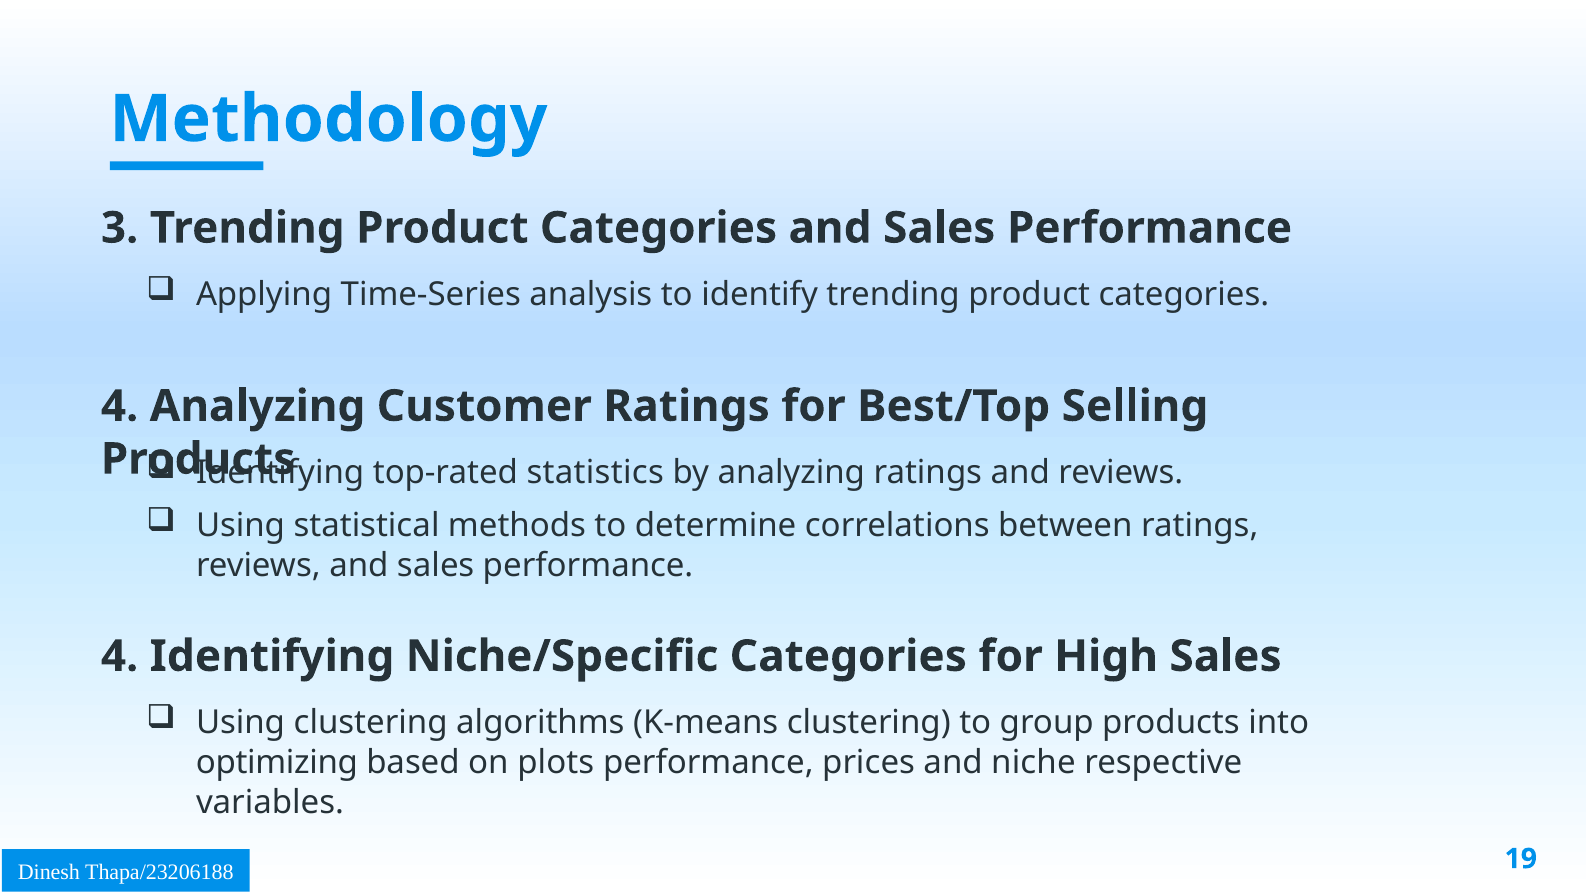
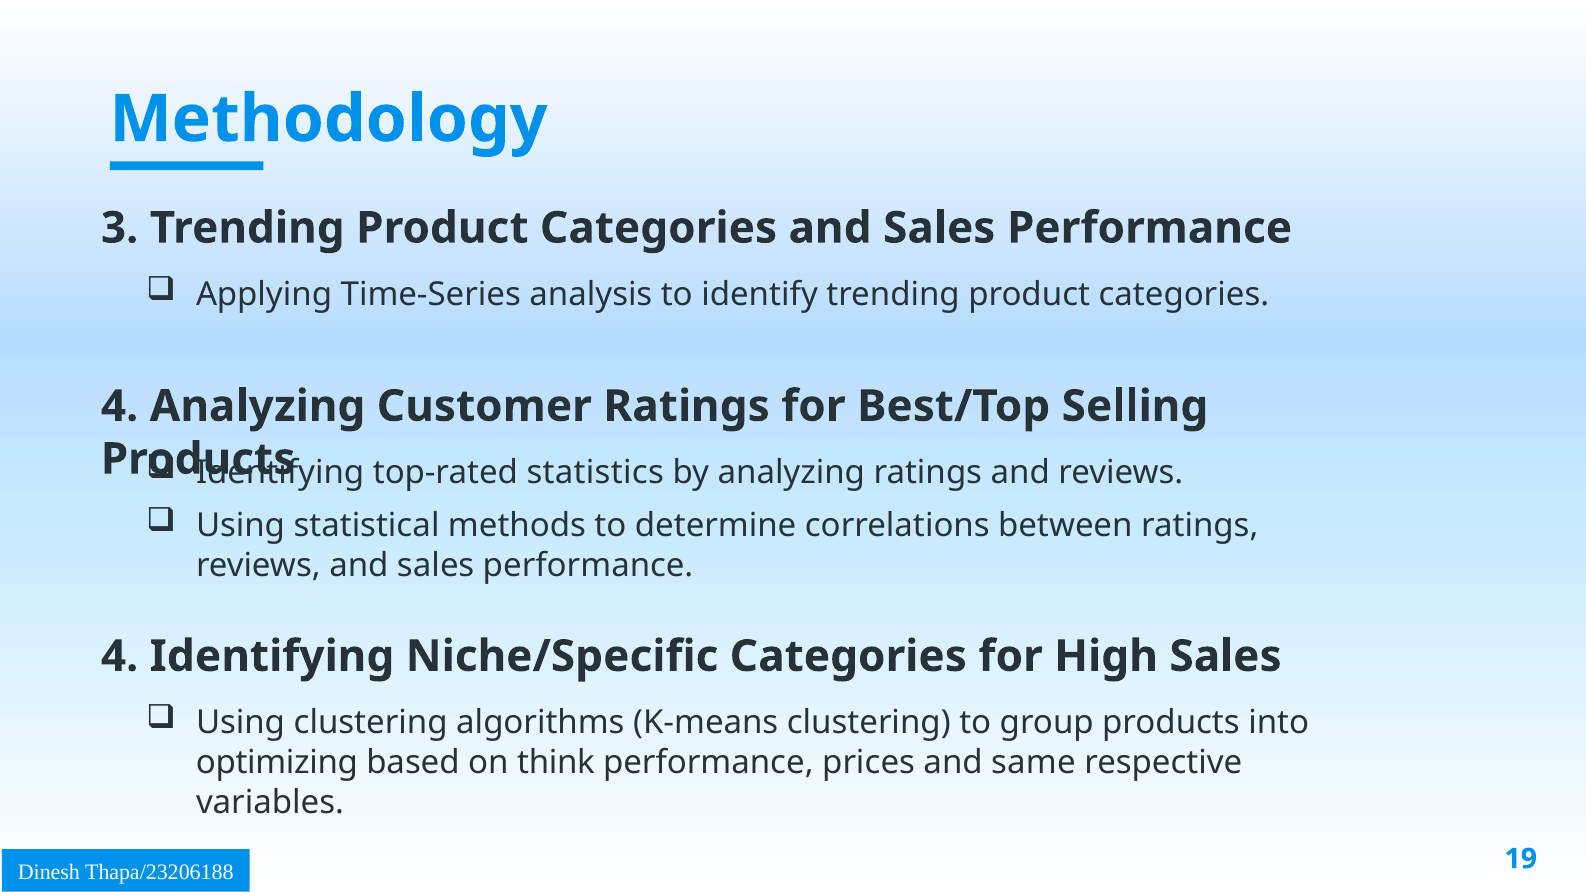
plots: plots -> think (556, 763)
niche: niche -> same (1033, 763)
